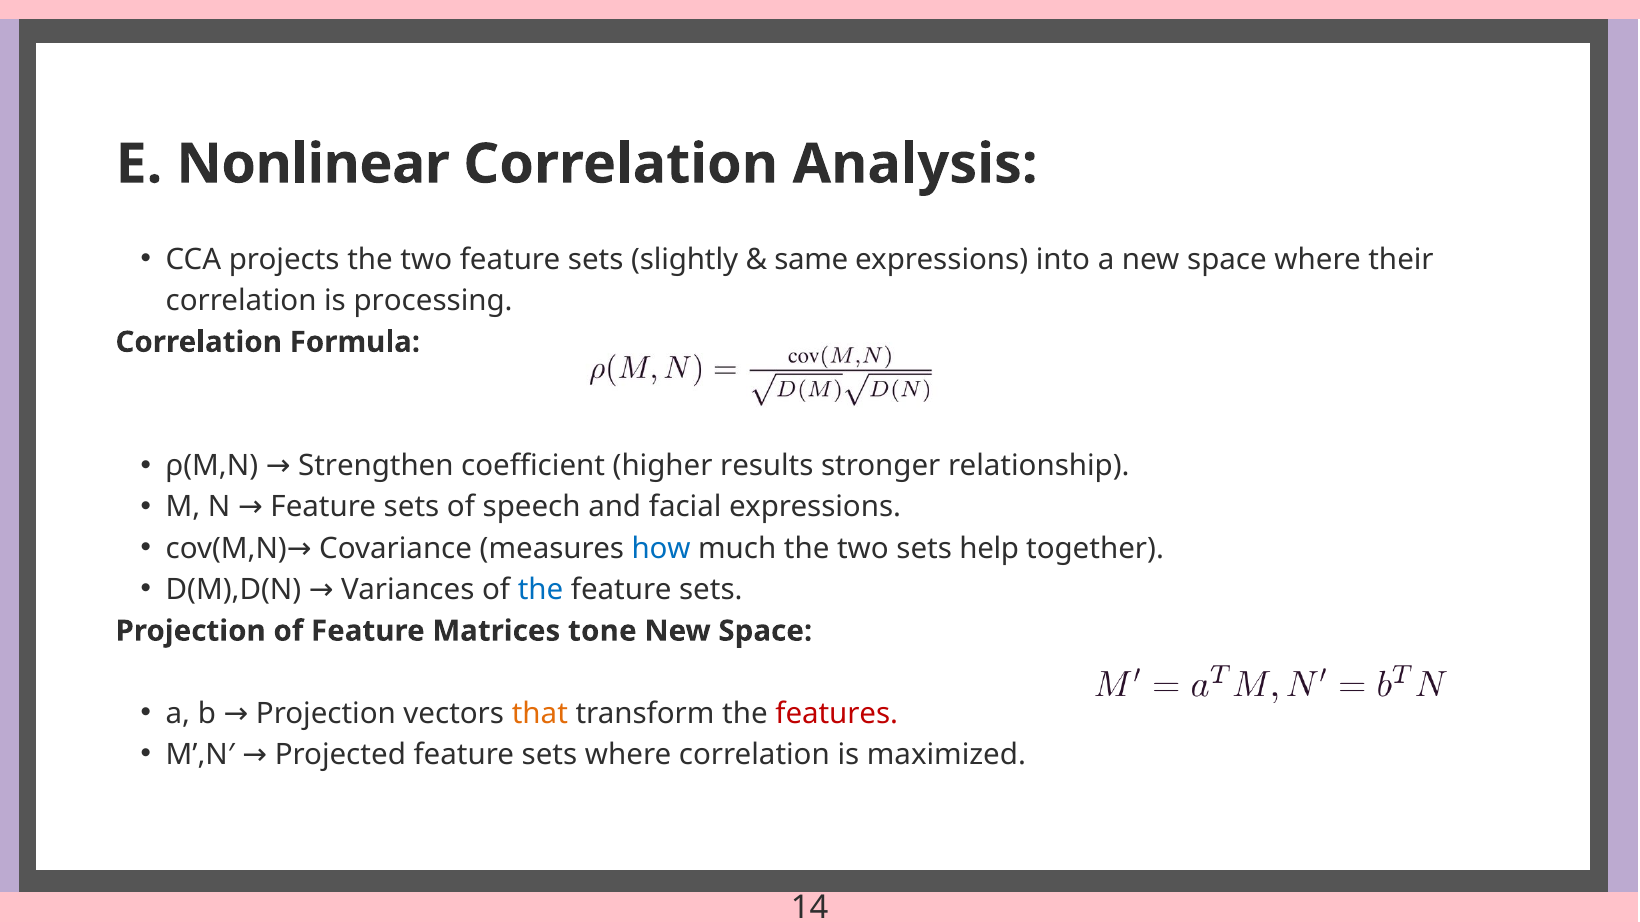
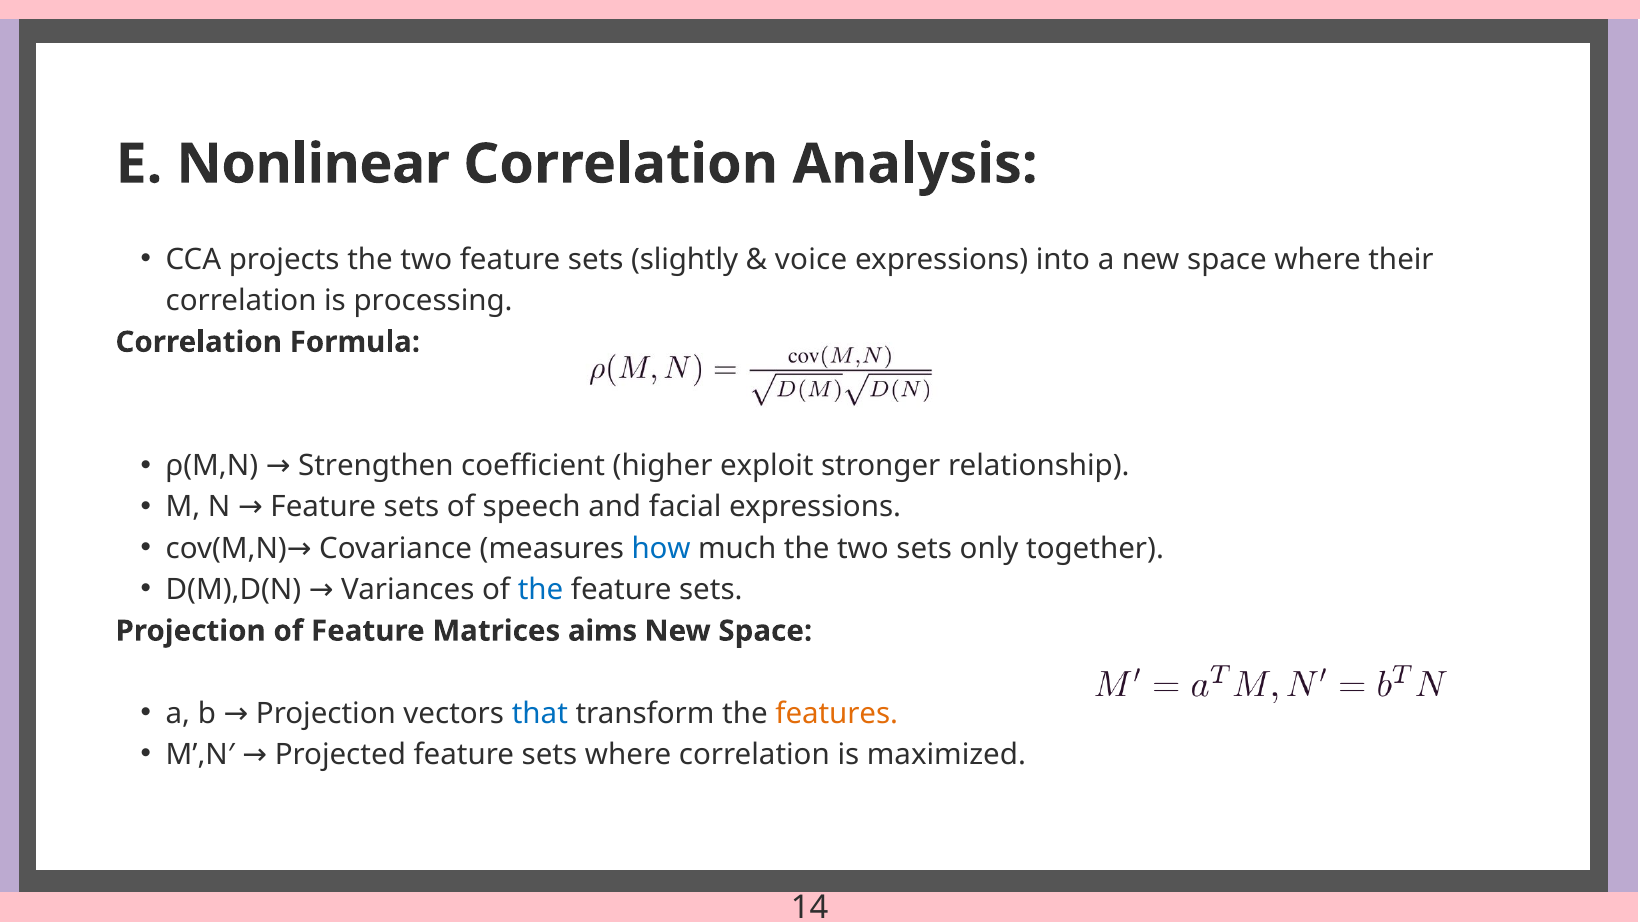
same: same -> voice (811, 260)
results: results -> exploit (767, 466)
help: help -> only (989, 549)
tone: tone -> aims (603, 631)
that colour: orange -> blue (540, 714)
features colour: red -> orange (837, 714)
